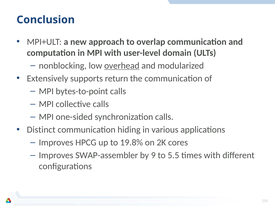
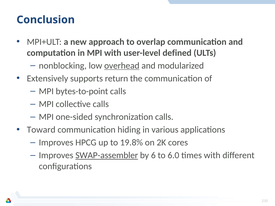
domain: domain -> defined (177, 53)
Distinct: Distinct -> Toward (41, 130)
SWAP-assembler underline: none -> present (107, 156)
9: 9 -> 6 (153, 156)
5.5: 5.5 -> 6.0 (173, 156)
